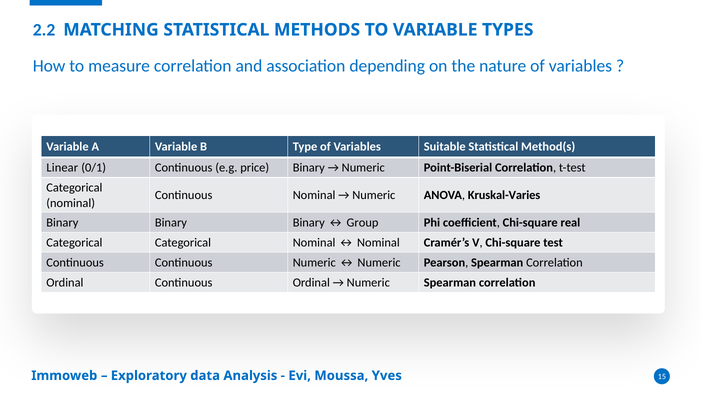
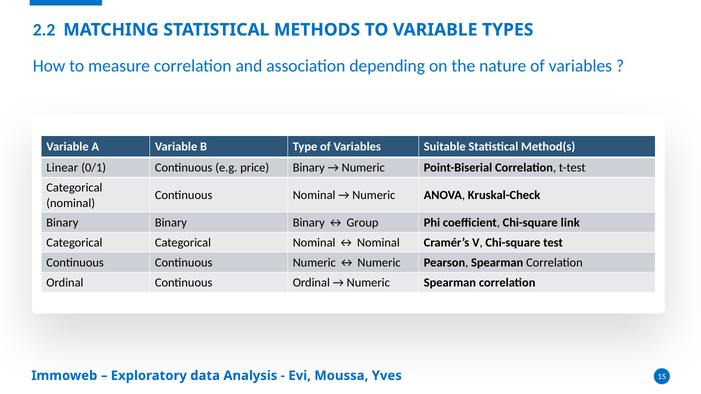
Kruskal-Varies: Kruskal-Varies -> Kruskal-Check (504, 195)
real: real -> link (570, 223)
